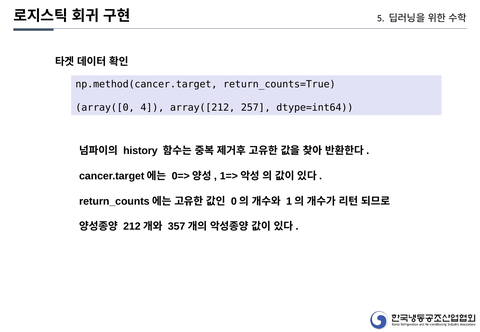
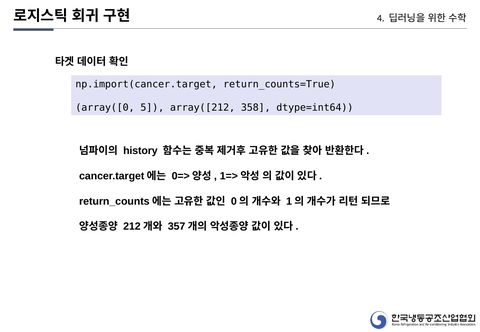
5: 5 -> 4 (381, 18)
np.method(cancer.target: np.method(cancer.target -> np.import(cancer.target (146, 84)
4: 4 -> 5 (152, 108)
257: 257 -> 358 (256, 108)
